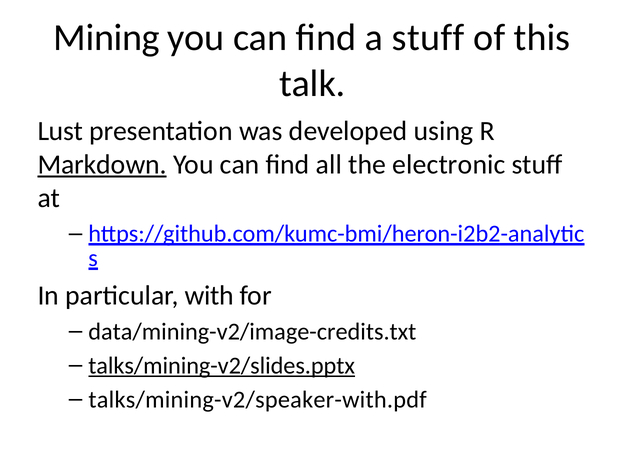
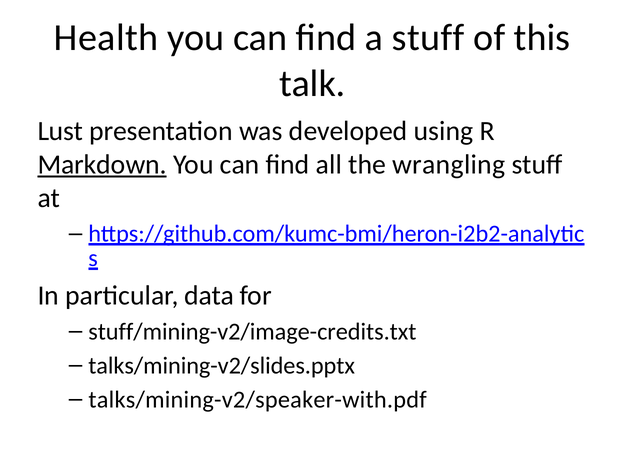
Mining: Mining -> Health (106, 38)
electronic: electronic -> wrangling (449, 164)
with: with -> data (209, 296)
data/mining-v2/image-credits.txt: data/mining-v2/image-credits.txt -> stuff/mining-v2/image-credits.txt (252, 331)
talks/mining-v2/slides.pptx underline: present -> none (222, 366)
